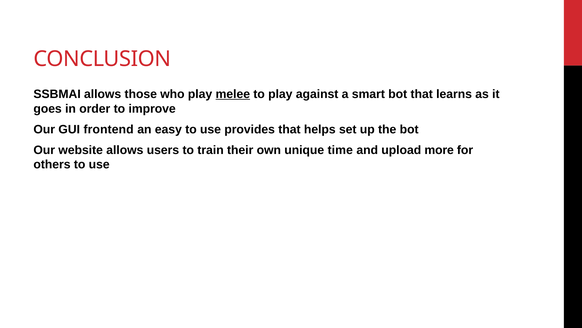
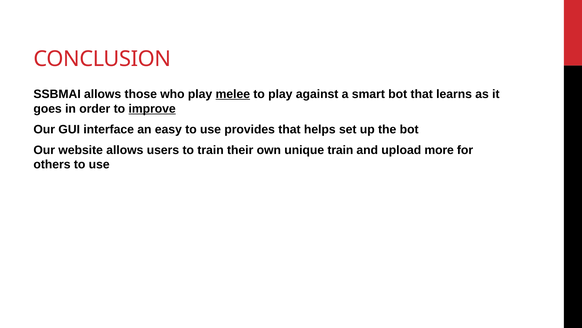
improve underline: none -> present (152, 109)
frontend: frontend -> interface (109, 129)
unique time: time -> train (340, 150)
